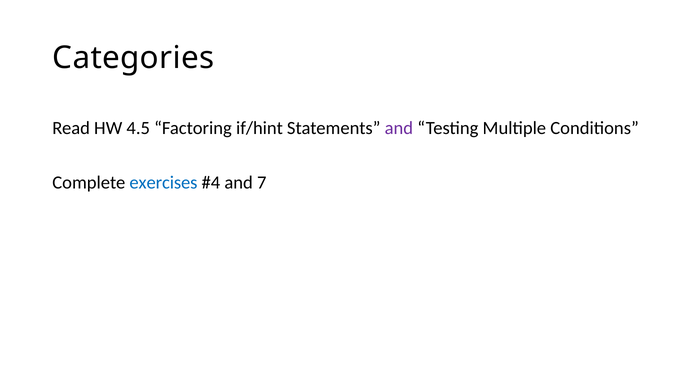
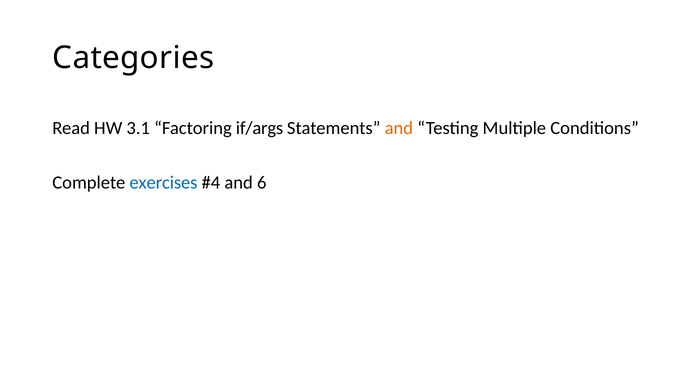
4.5: 4.5 -> 3.1 (138, 128)
if/hint: if/hint -> if/args (260, 128)
and colour: purple -> orange (399, 128)
7: 7 -> 6 (262, 183)
